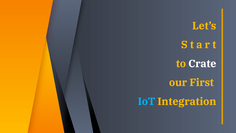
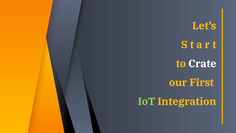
IoT colour: light blue -> light green (147, 101)
